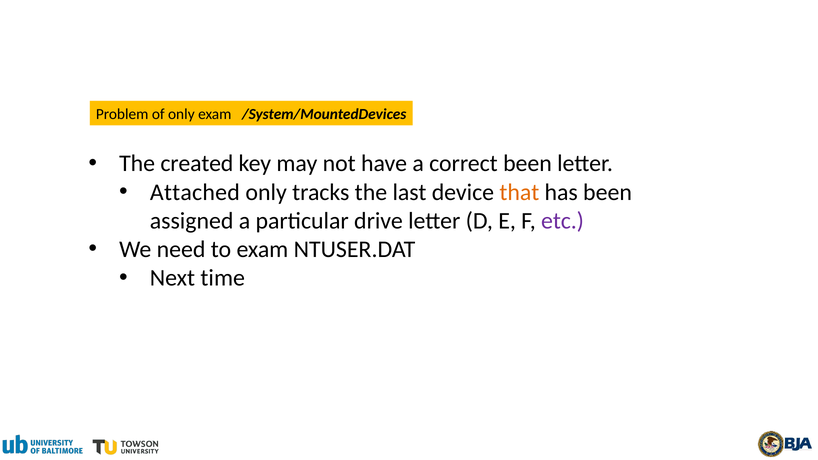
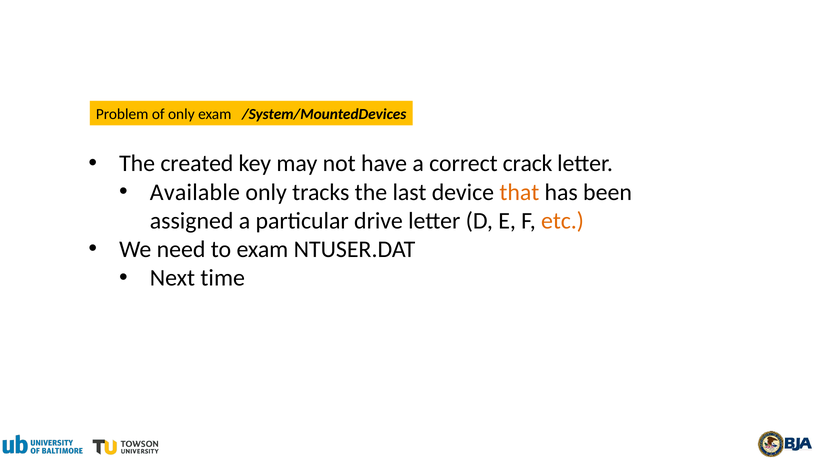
correct been: been -> crack (528, 164)
Attached: Attached -> Available (195, 192)
etc colour: purple -> orange (563, 221)
